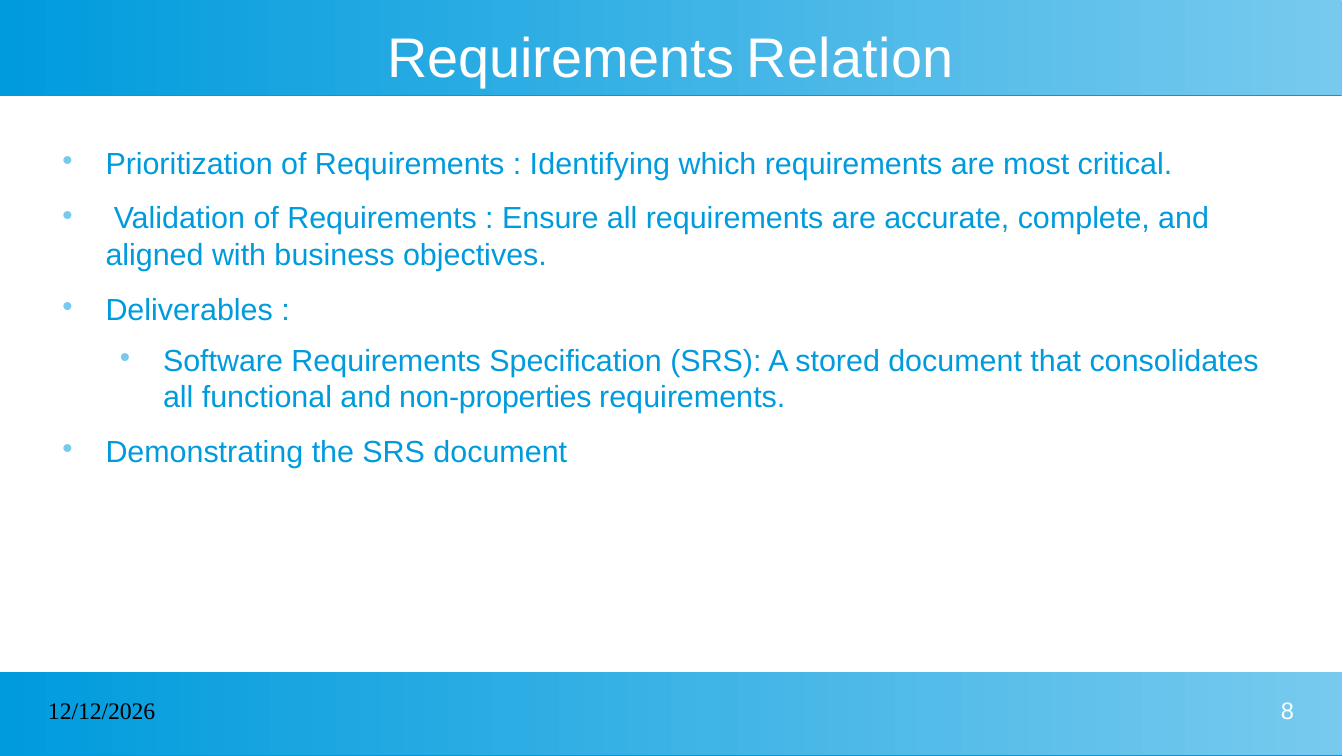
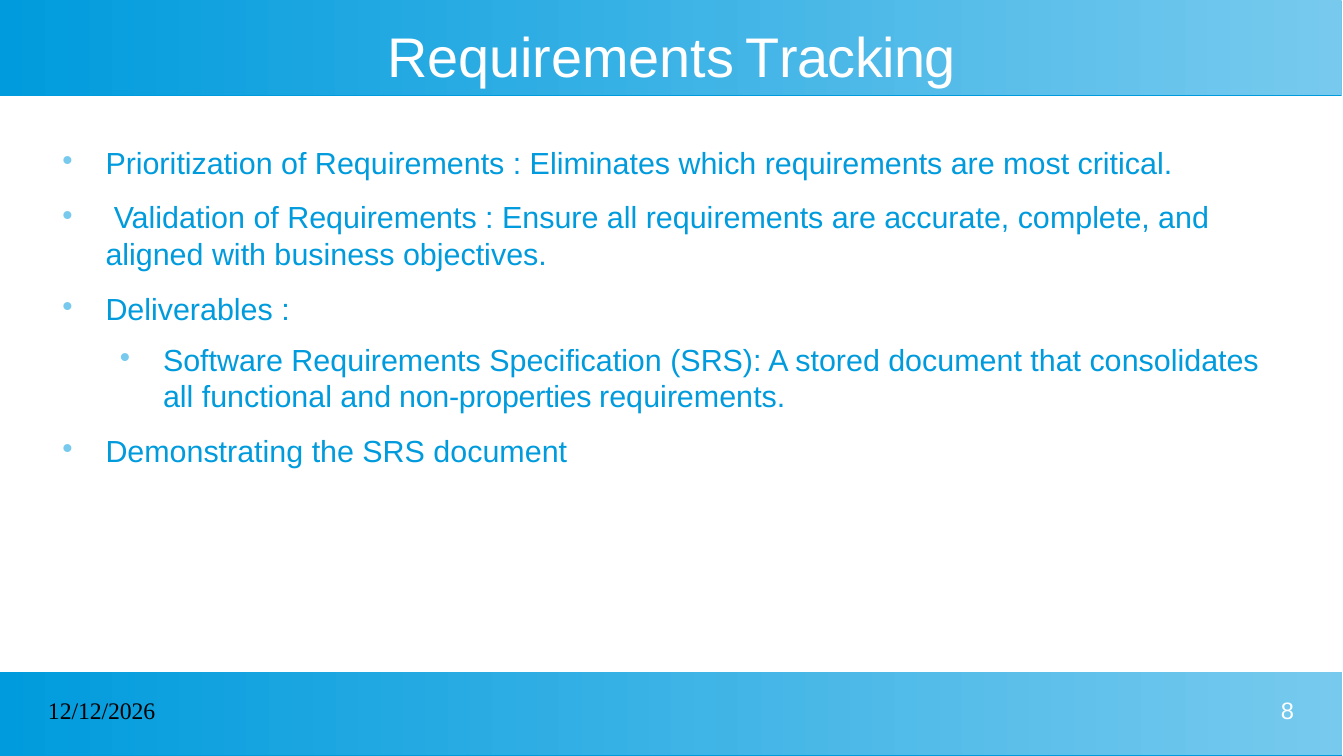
Relation: Relation -> Tracking (851, 59)
Identifying: Identifying -> Eliminates (600, 164)
